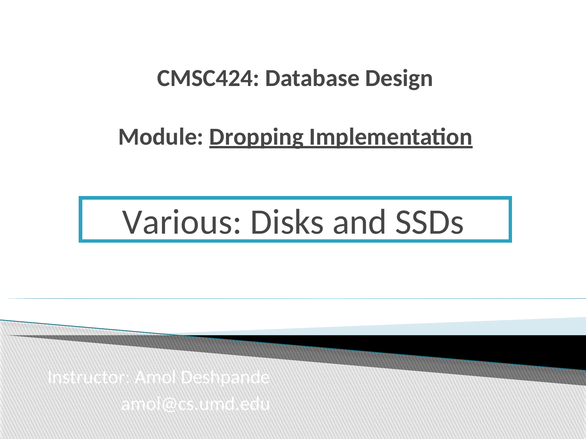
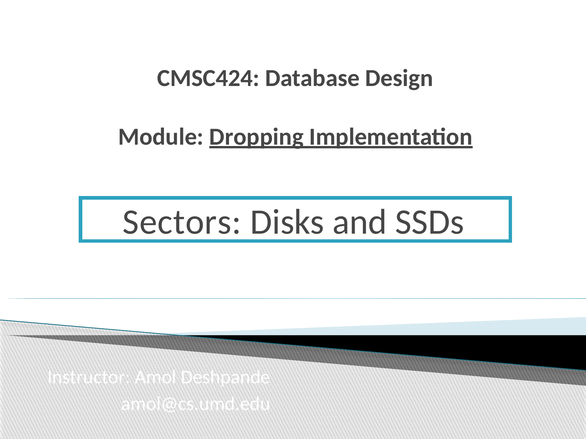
Various: Various -> Sectors (182, 222)
